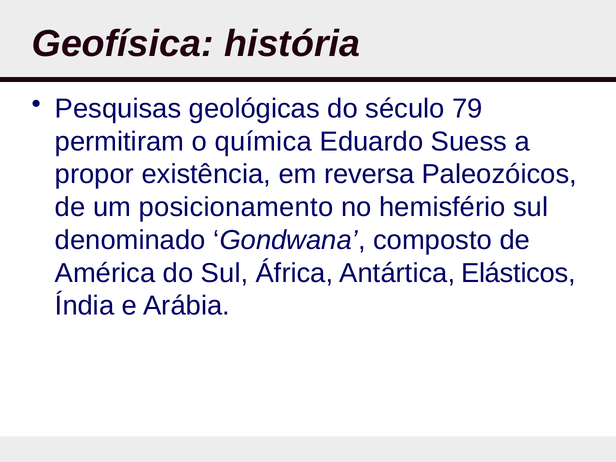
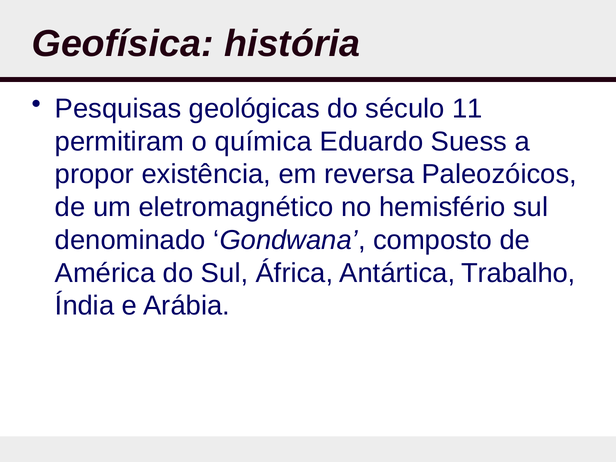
79: 79 -> 11 (467, 109)
posicionamento: posicionamento -> eletromagnético (236, 207)
Elásticos: Elásticos -> Trabalho (518, 273)
